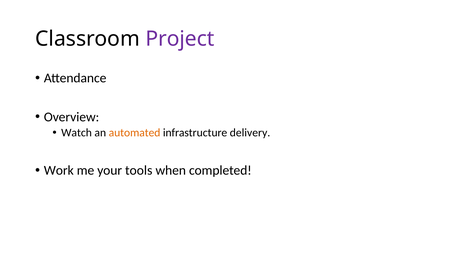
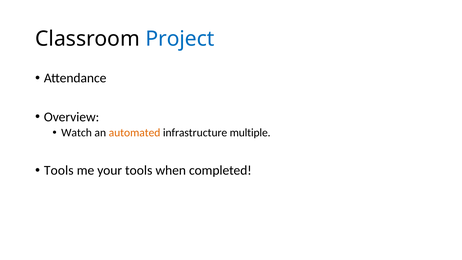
Project colour: purple -> blue (180, 39)
delivery: delivery -> multiple (250, 133)
Work: Work -> Tools (59, 170)
